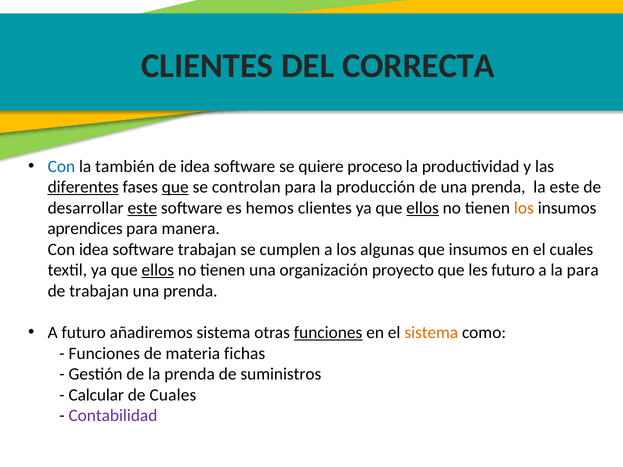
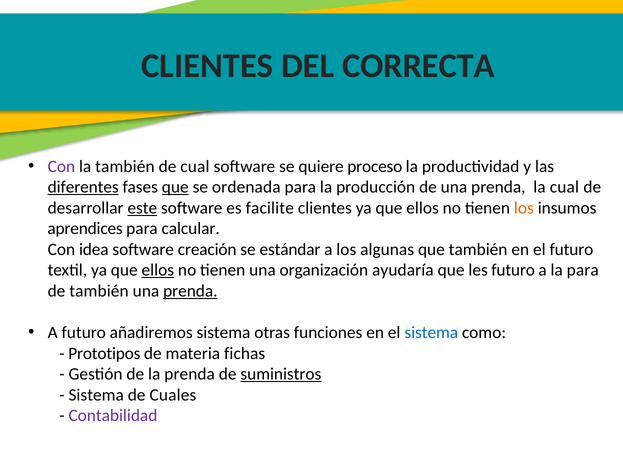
Con colour: blue -> purple (61, 167)
de idea: idea -> cual (195, 167)
controlan: controlan -> ordenada (246, 187)
la este: este -> cual (564, 187)
hemos: hemos -> facilite (270, 208)
ellos underline: present -> none (423, 208)
manera: manera -> calcular (191, 229)
software trabajan: trabajan -> creación (207, 250)
cumplen: cumplen -> estándar (290, 250)
que insumos: insumos -> también (478, 250)
el cuales: cuales -> futuro (571, 250)
proyecto: proyecto -> ayudaría (403, 270)
de trabajan: trabajan -> también (99, 291)
prenda underline: none -> present (190, 291)
funciones underline: present -> none (328, 333)
sistema colour: orange -> blue (431, 333)
Funciones: Funciones -> Prototipos (104, 353)
suministros underline: none -> present (281, 374)
Calcular: Calcular -> Sistema (96, 395)
